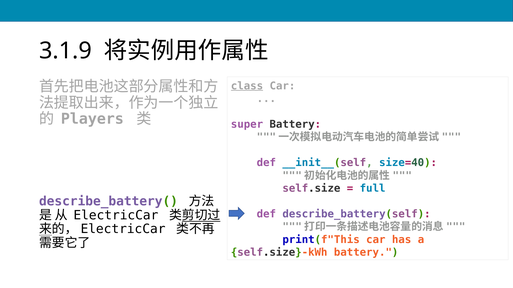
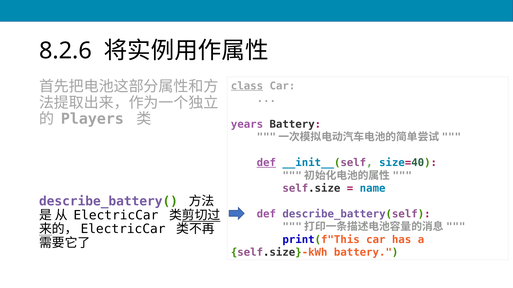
3.1.9: 3.1.9 -> 8.2.6 (66, 51)
super: super -> years (247, 125)
def underline: none -> present (266, 163)
full: full -> name (373, 189)
